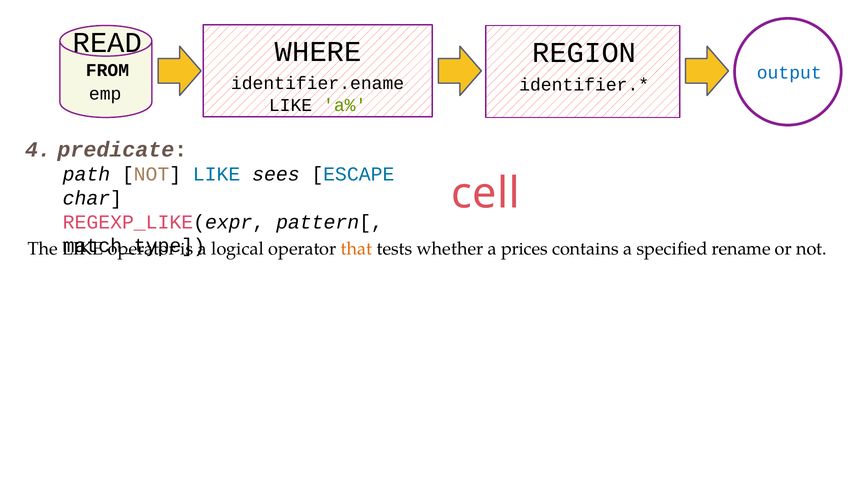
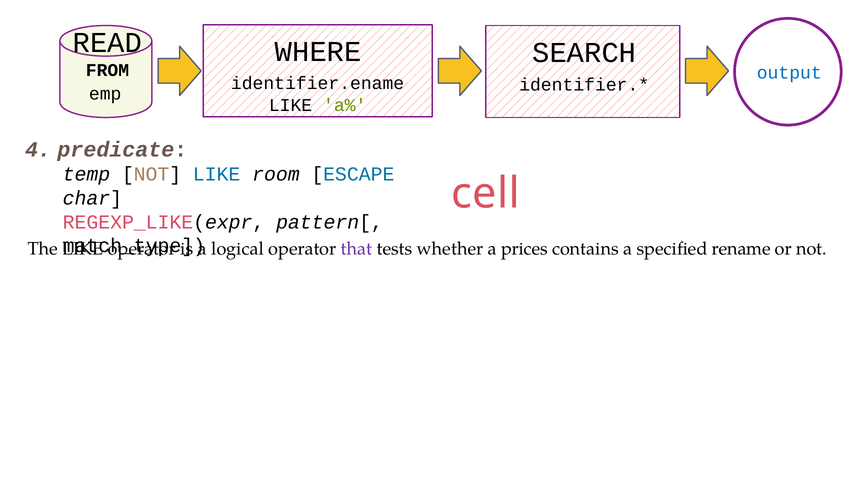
REGION: REGION -> SEARCH (584, 52)
path: path -> temp (86, 174)
sees: sees -> room (276, 174)
that colour: orange -> purple (357, 248)
